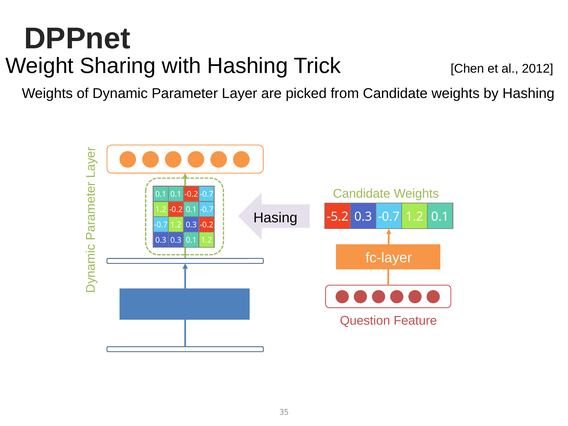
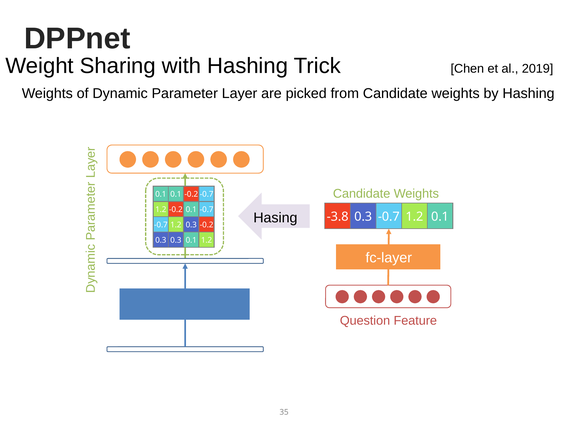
2012: 2012 -> 2019 (538, 69)
-5.2: -5.2 -> -3.8 (338, 217)
